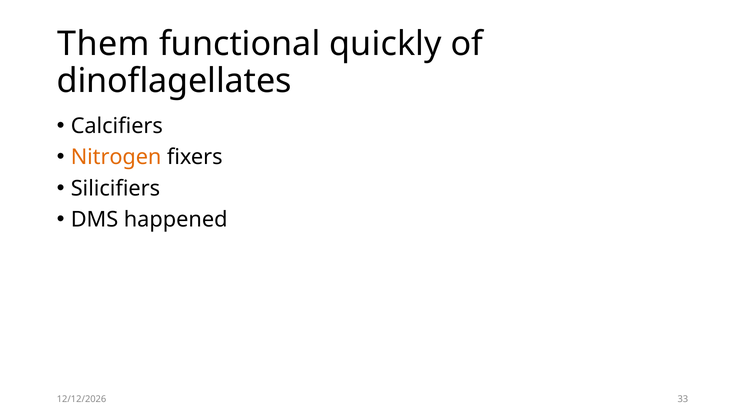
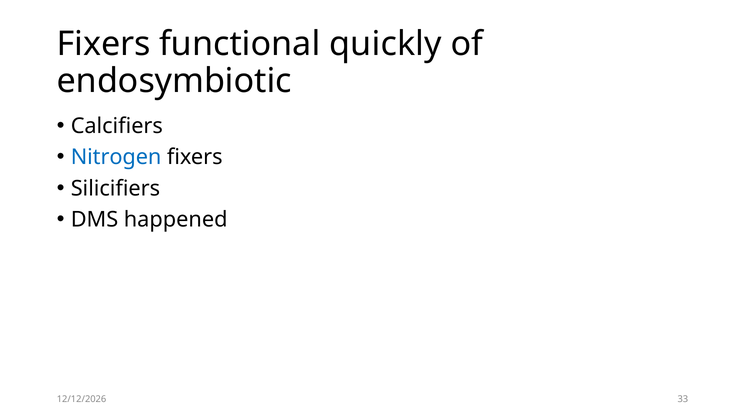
Them: Them -> Fixers (104, 44)
dinoflagellates: dinoflagellates -> endosymbiotic (174, 81)
Nitrogen colour: orange -> blue (116, 157)
